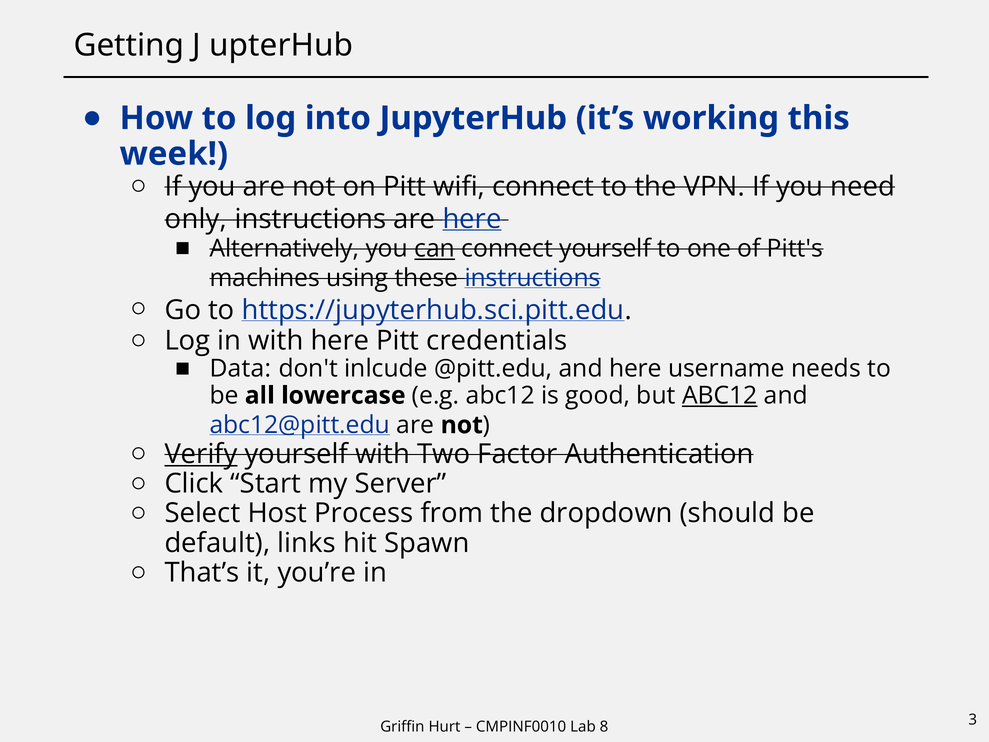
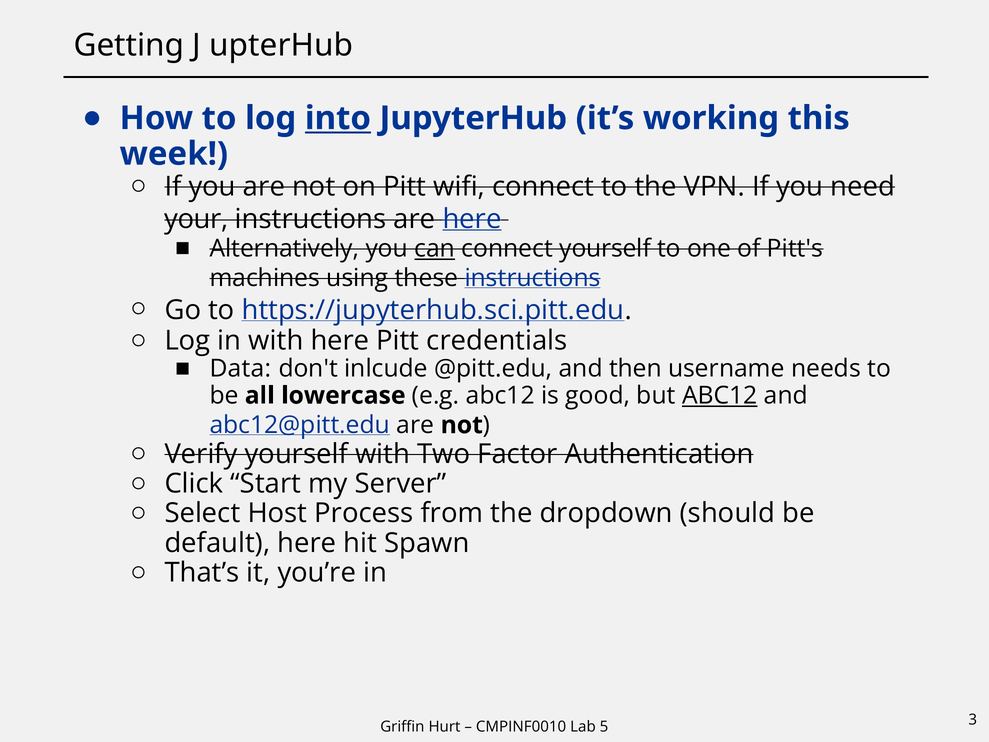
into underline: none -> present (338, 118)
only: only -> your (196, 219)
and here: here -> then (635, 369)
Verify underline: present -> none (201, 454)
default links: links -> here (307, 543)
8: 8 -> 5 (604, 726)
